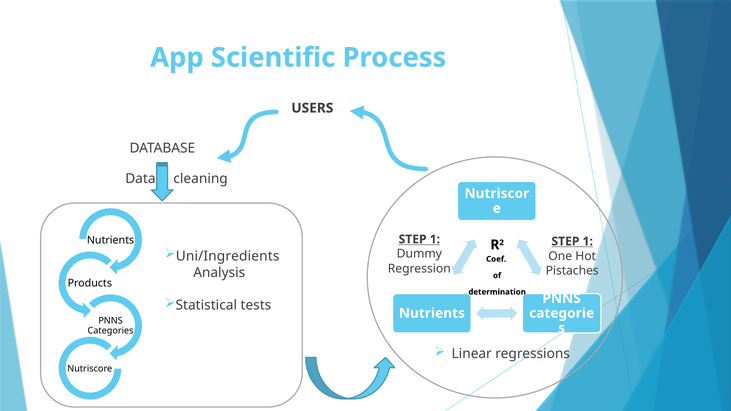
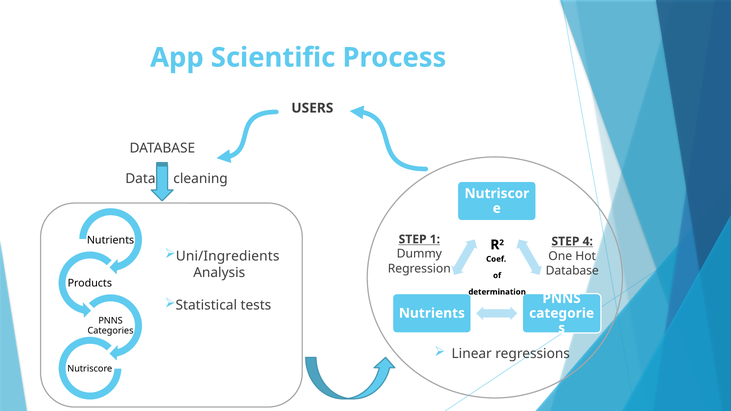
1: 1 -> 4 (588, 242)
Pistaches: Pistaches -> Database (572, 271)
